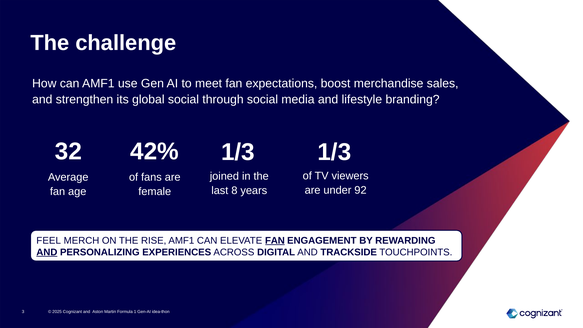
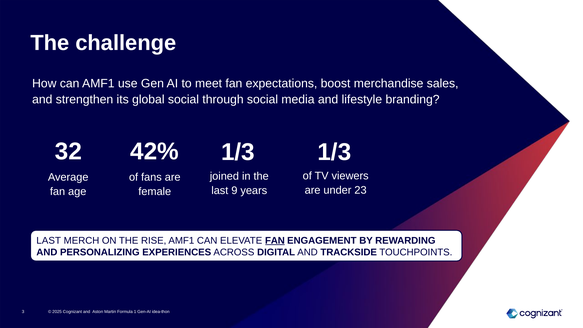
92: 92 -> 23 (361, 190)
8: 8 -> 9 (234, 191)
FEEL: FEEL -> LAST (49, 240)
AND underline: present -> none (47, 252)
